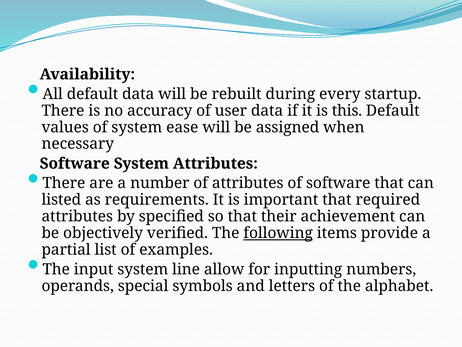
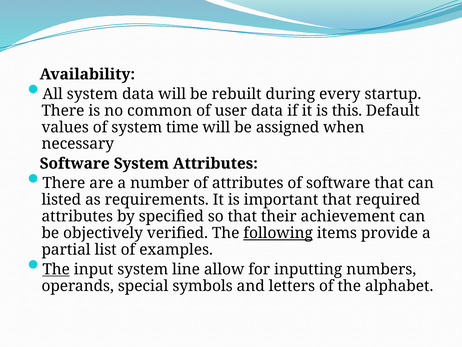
All default: default -> system (92, 94)
accuracy: accuracy -> common (160, 110)
ease: ease -> time (182, 127)
The underline: none -> present (56, 269)
